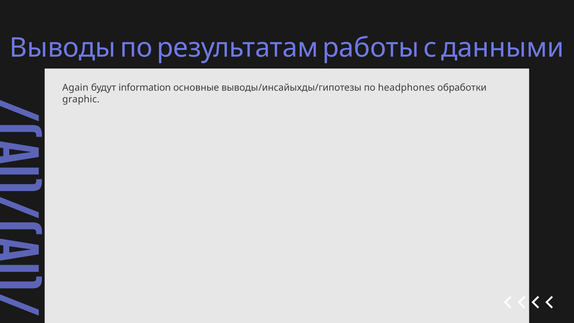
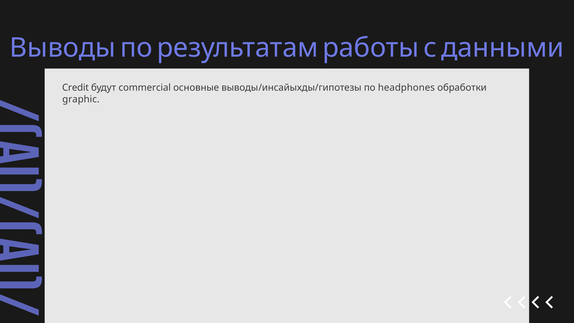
Again: Again -> Credit (75, 88)
information: information -> commercial (145, 88)
